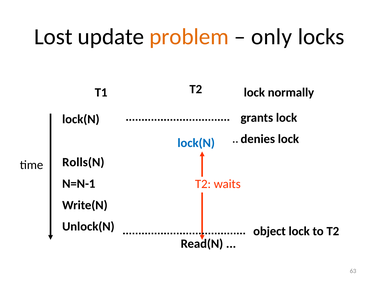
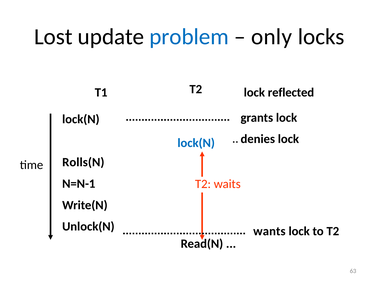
problem colour: orange -> blue (189, 37)
normally: normally -> reflected (291, 92)
object: object -> wants (269, 231)
